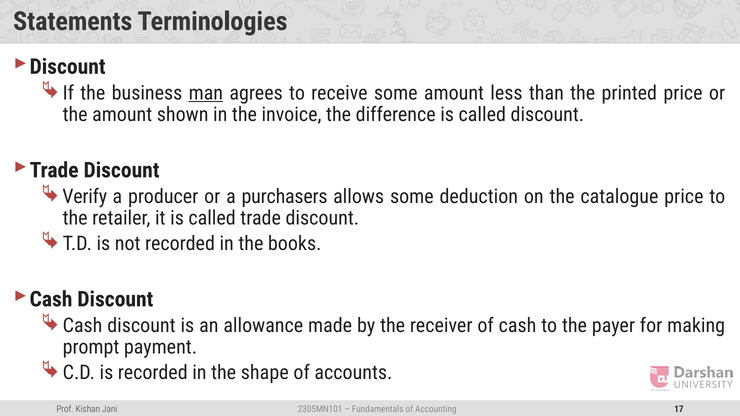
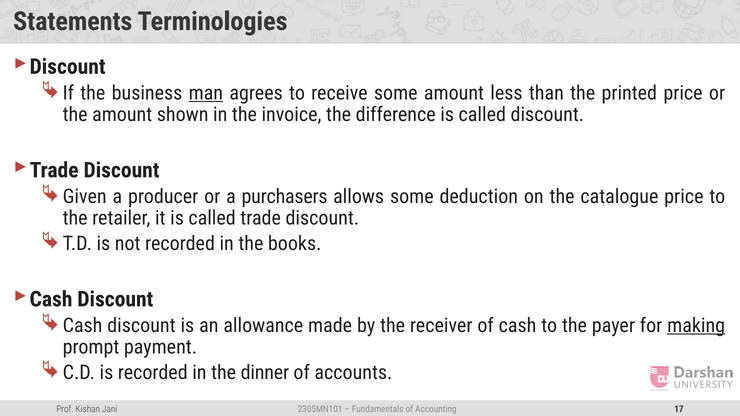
Verify: Verify -> Given (85, 197)
making underline: none -> present (696, 326)
shape: shape -> dinner (265, 373)
